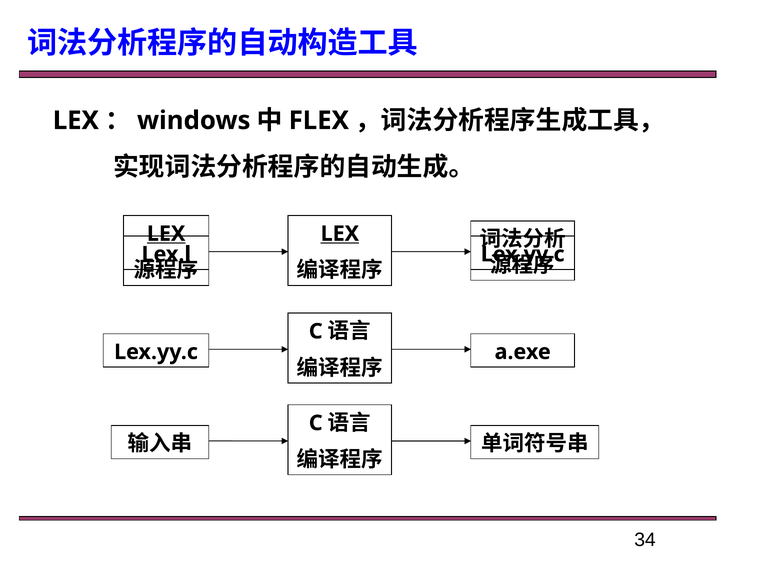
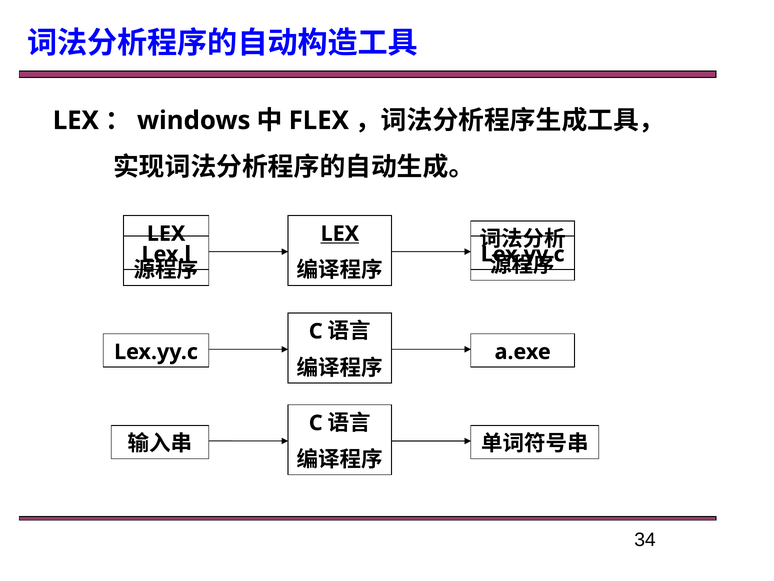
LEX underline: present -> none (166, 233)
